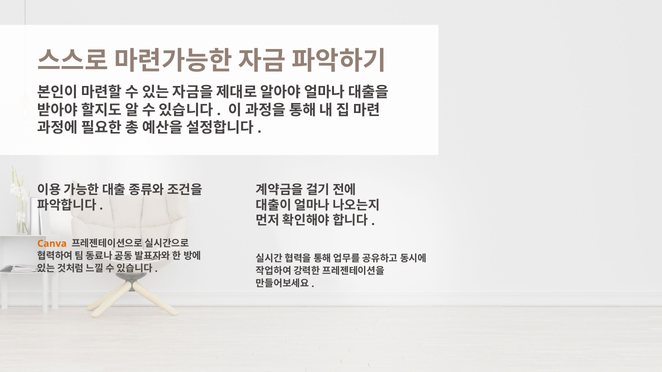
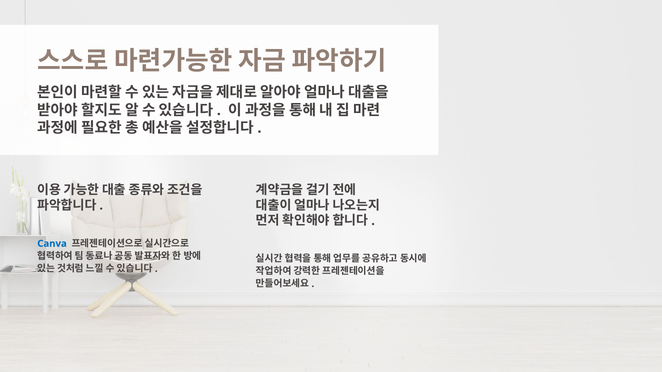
Canva colour: orange -> blue (52, 244)
